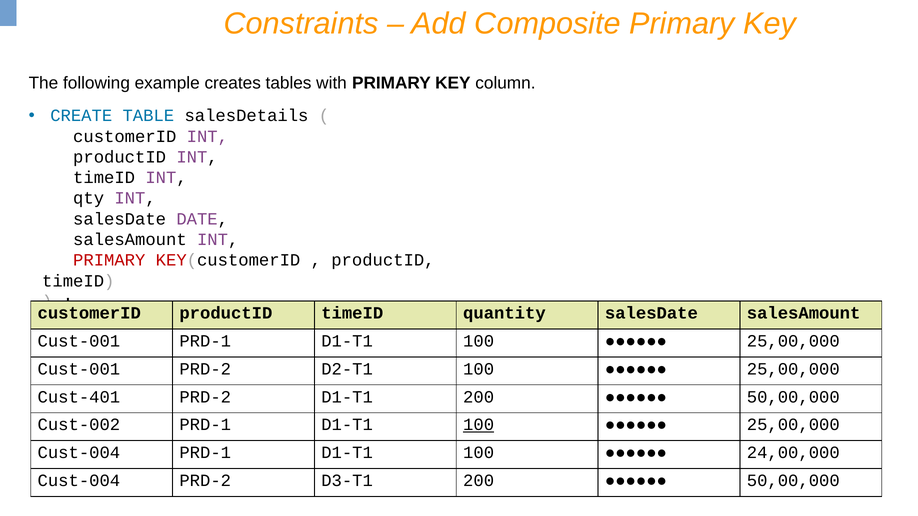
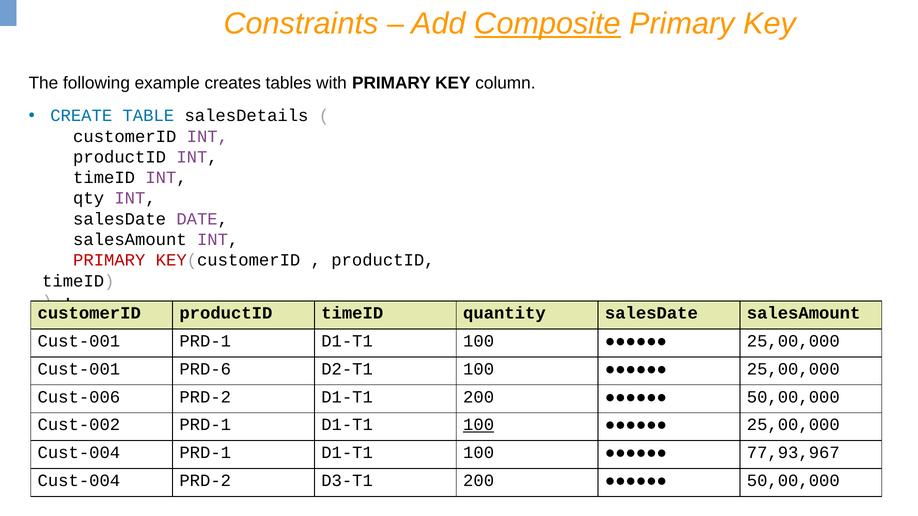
Composite underline: none -> present (548, 24)
Cust-001 PRD-2: PRD-2 -> PRD-6 (205, 369)
Cust-401: Cust-401 -> Cust-006 (79, 397)
24,00,000: 24,00,000 -> 77,93,967 (793, 453)
